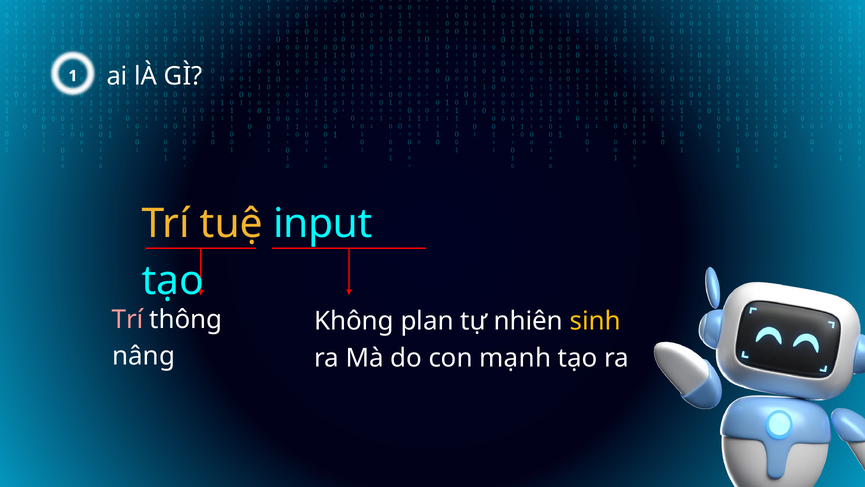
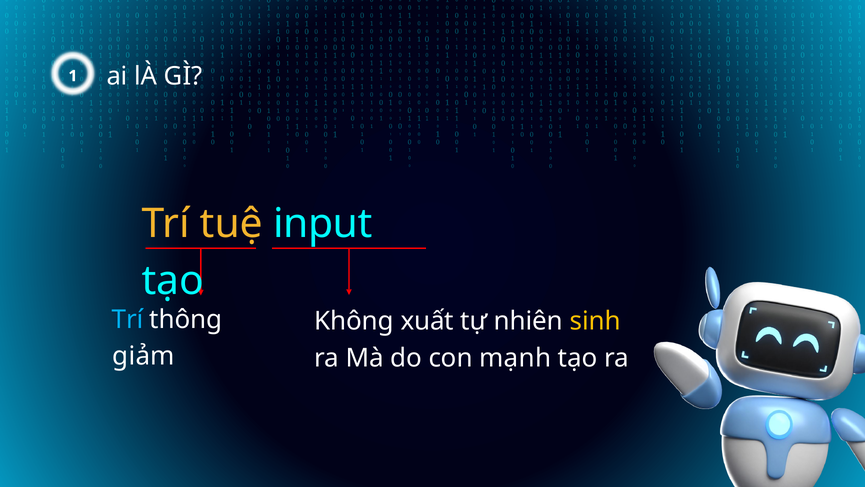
Trí colour: pink -> light blue (128, 320)
plan: plan -> xuất (427, 321)
nâng: nâng -> giảm (144, 356)
